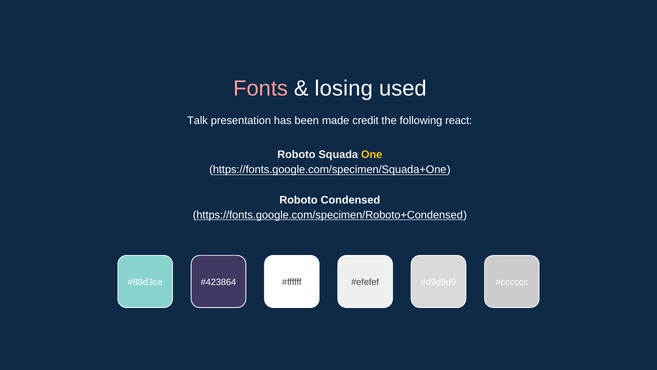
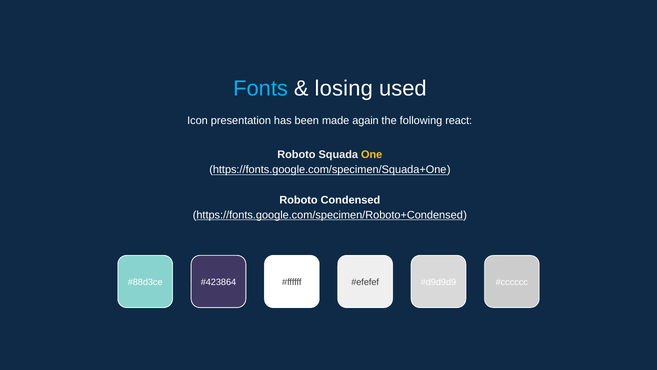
Fonts colour: pink -> light blue (261, 88)
Talk: Talk -> Icon (197, 121)
credit: credit -> again (366, 121)
